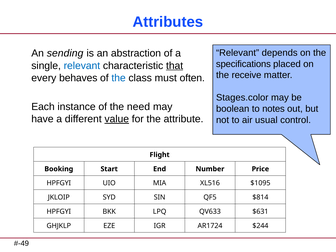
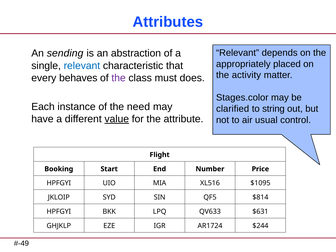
specifications: specifications -> appropriately (243, 64)
that underline: present -> none (175, 66)
receive: receive -> activity (246, 75)
the colour: blue -> purple (119, 78)
often: often -> does (192, 78)
boolean: boolean -> clarified (233, 109)
notes: notes -> string (273, 109)
